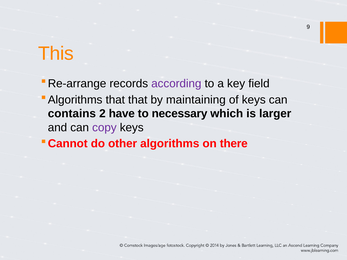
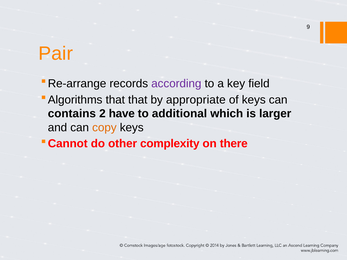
This: This -> Pair (56, 53)
maintaining: maintaining -> appropriate (196, 100)
necessary: necessary -> additional (179, 114)
copy colour: purple -> orange (104, 128)
algorithms: algorithms -> complexity (170, 144)
